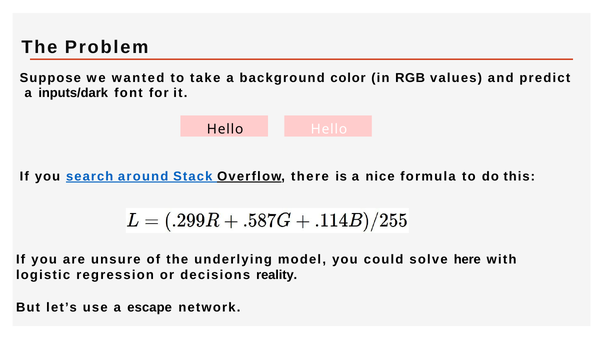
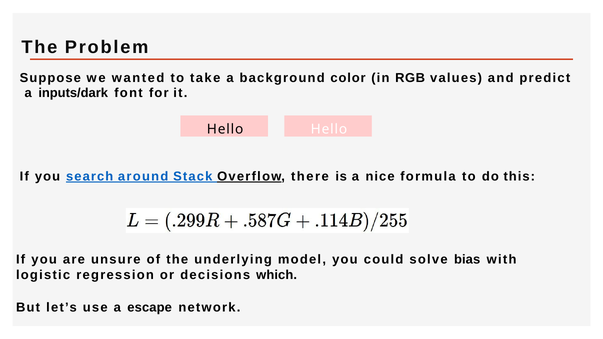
here: here -> bias (467, 260)
reality: reality -> which (277, 275)
